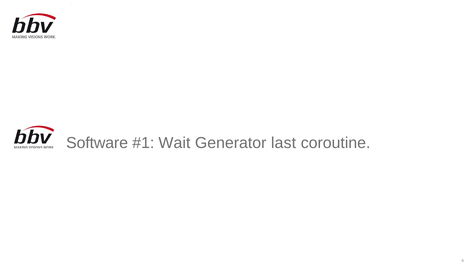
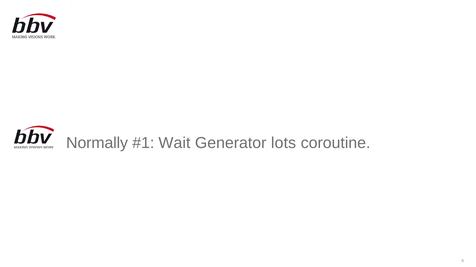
Software: Software -> Normally (97, 143)
last: last -> lots (284, 143)
